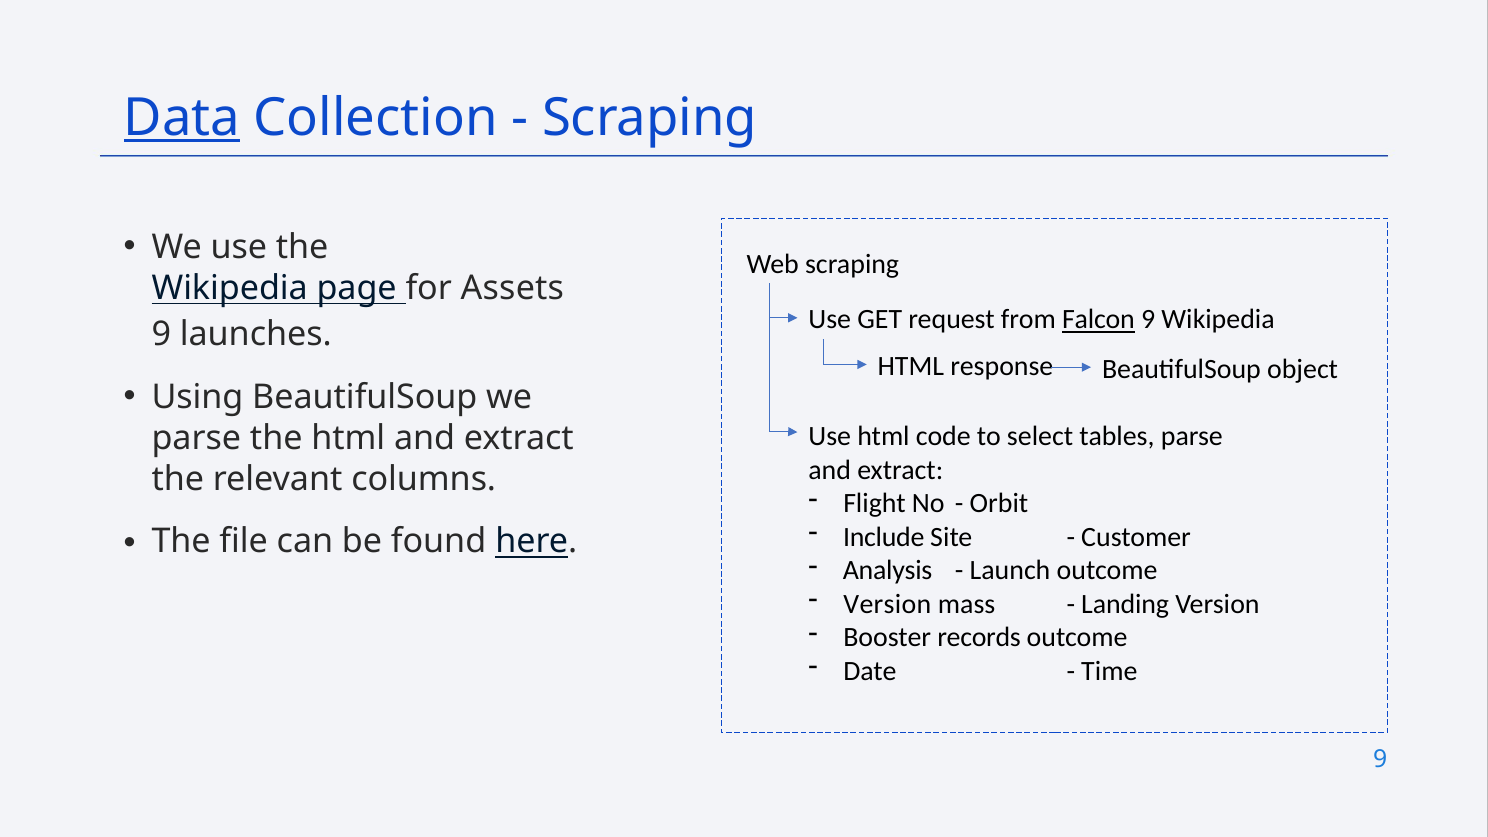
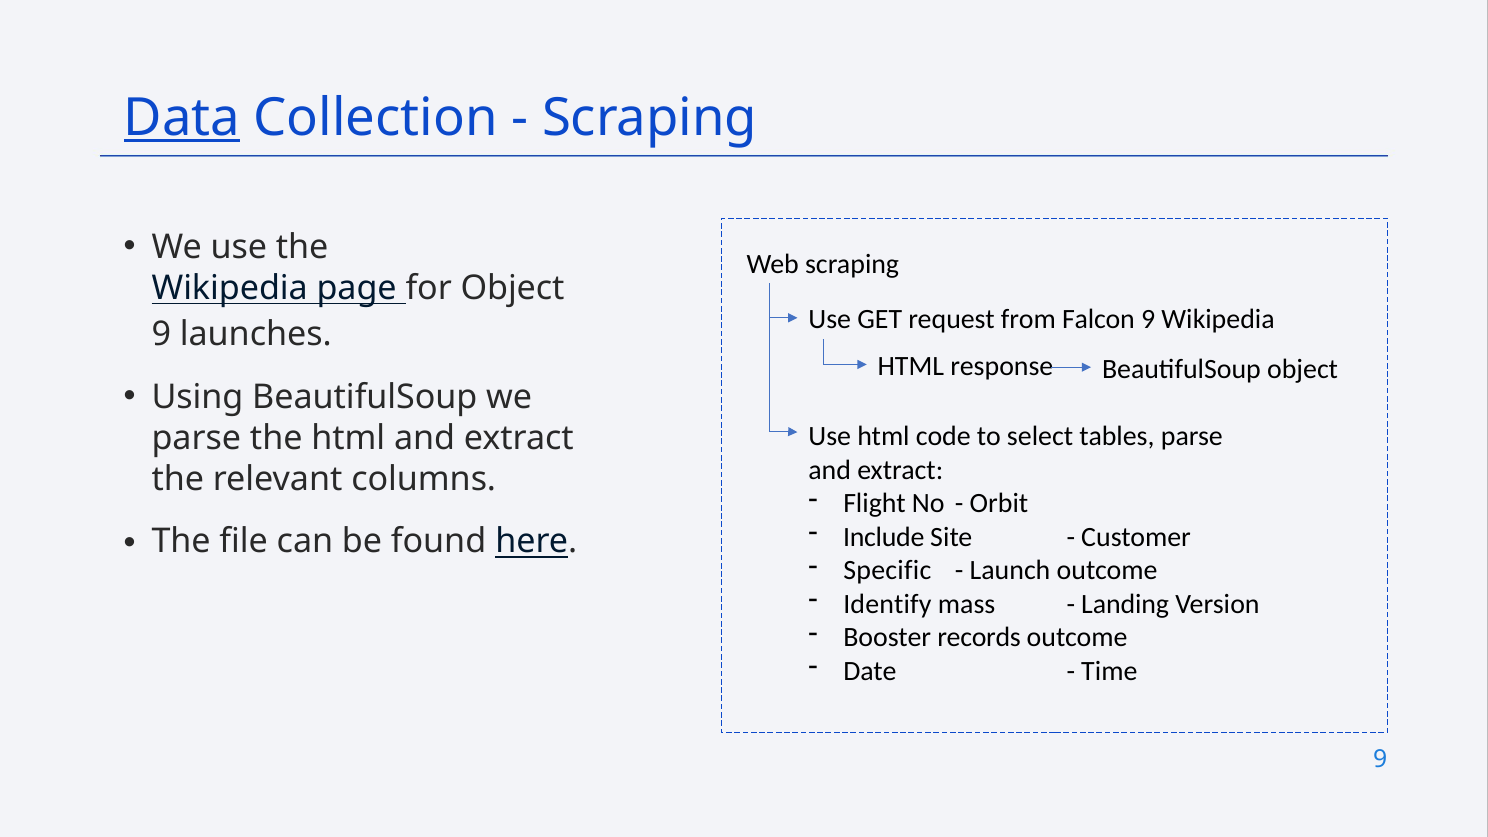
for Assets: Assets -> Object (513, 288)
Falcon underline: present -> none (1098, 320)
Analysis: Analysis -> Specific (887, 570)
Version: Version -> Identify (887, 604)
